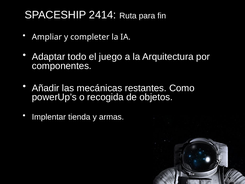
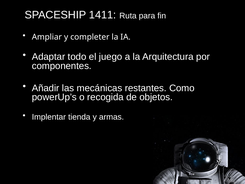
2414: 2414 -> 1411 (103, 15)
